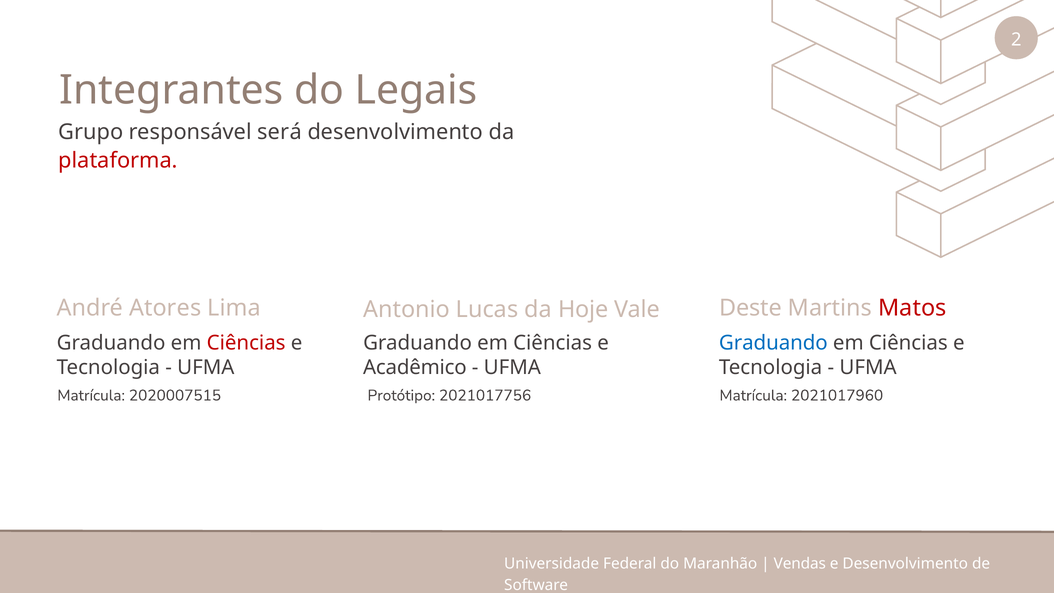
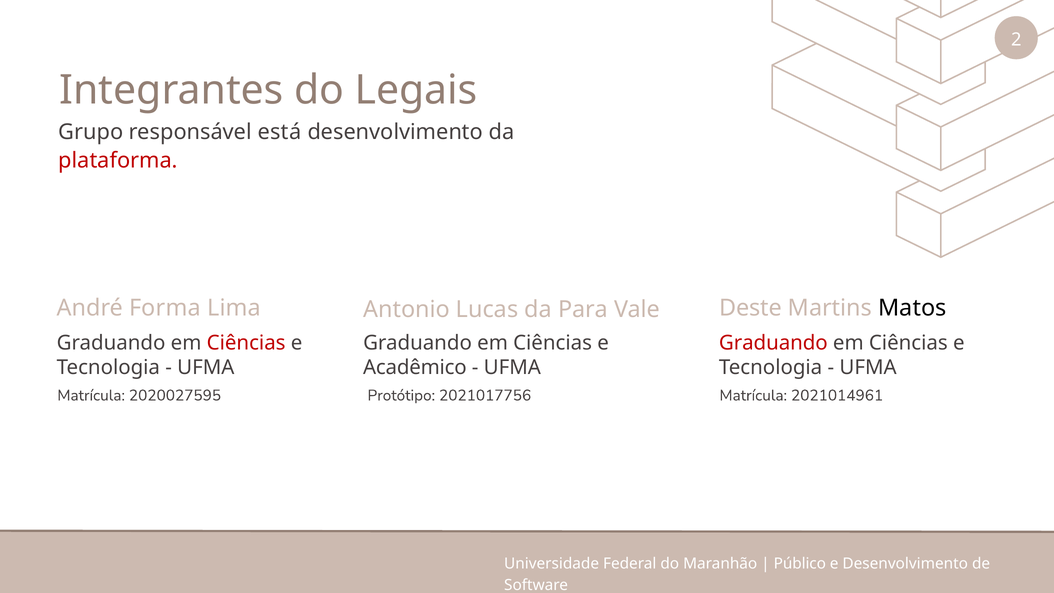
será: será -> está (280, 132)
Atores: Atores -> Forma (165, 308)
Matos colour: red -> black (912, 308)
Hoje: Hoje -> Para (583, 310)
Graduando colour: blue -> red (773, 343)
2020007515: 2020007515 -> 2020027595 (175, 395)
2021017960: 2021017960 -> 2021014961 (837, 395)
Vendas: Vendas -> Público (800, 564)
